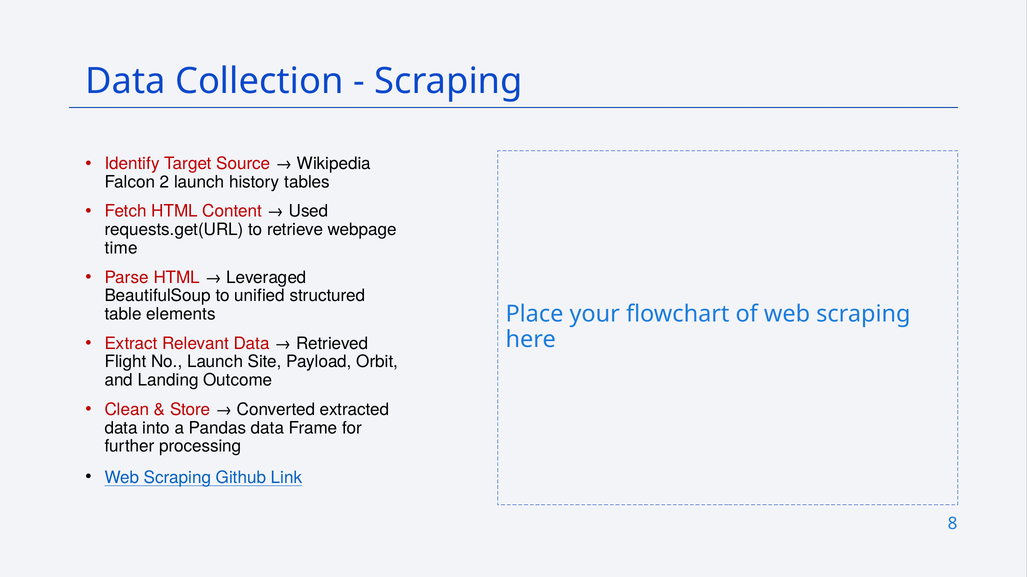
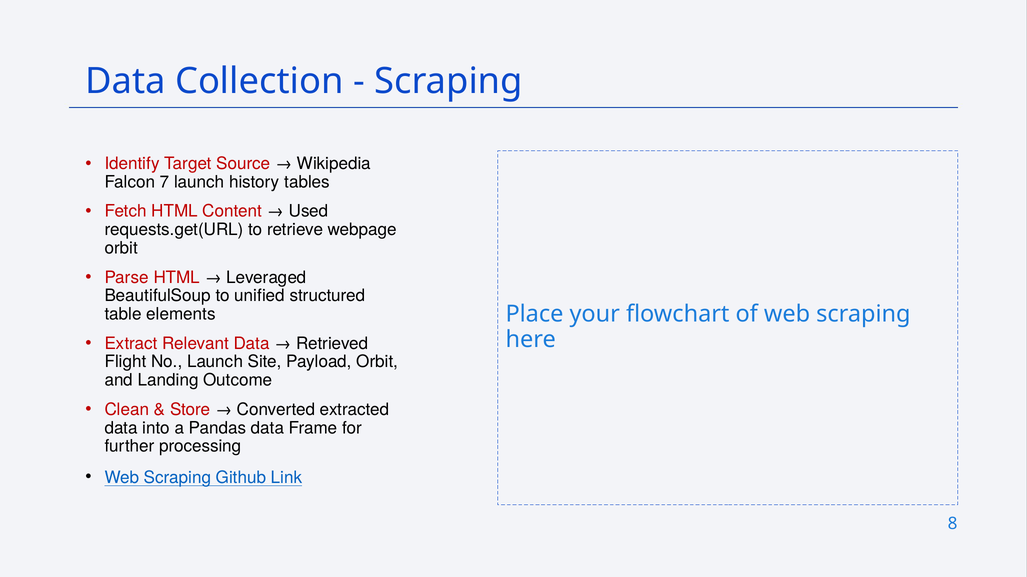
2: 2 -> 7 (165, 182)
time: time -> orbit (121, 249)
